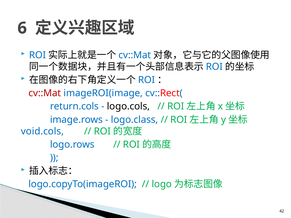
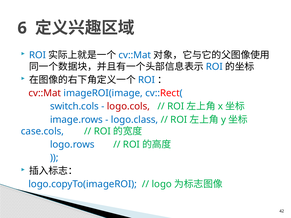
return.cols: return.cols -> switch.cols (74, 106)
logo.cols colour: black -> red (128, 106)
void.cols: void.cols -> case.cols (42, 131)
